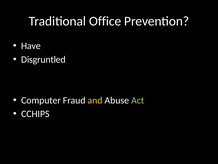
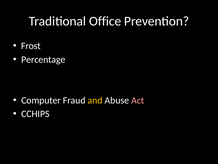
Have: Have -> Frost (31, 46)
Disgruntled: Disgruntled -> Percentage (43, 59)
Act colour: light green -> pink (138, 100)
